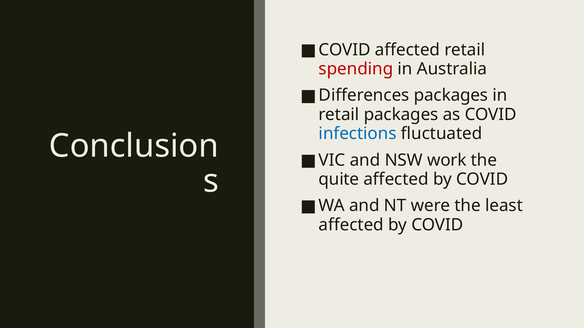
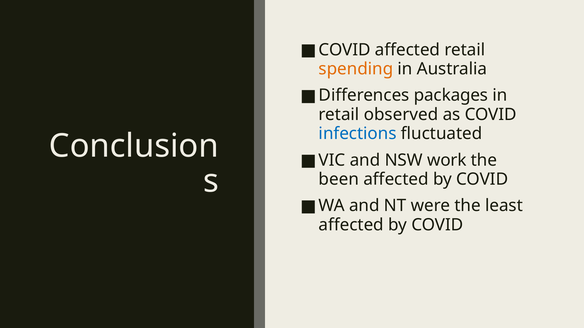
spending colour: red -> orange (356, 69)
retail packages: packages -> observed (401, 115)
quite: quite -> been (339, 179)
